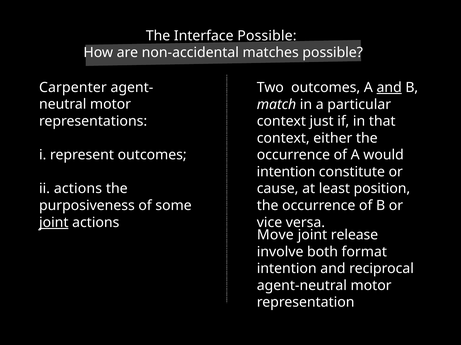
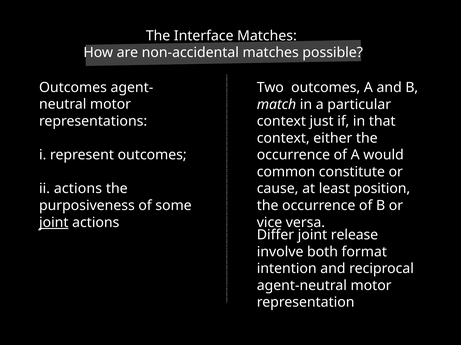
Interface Possible: Possible -> Matches (267, 36)
Carpenter: Carpenter -> Outcomes (73, 88)
and underline: present -> none (389, 88)
intention: intention -> common (286, 172)
Move: Move -> Differ (275, 235)
